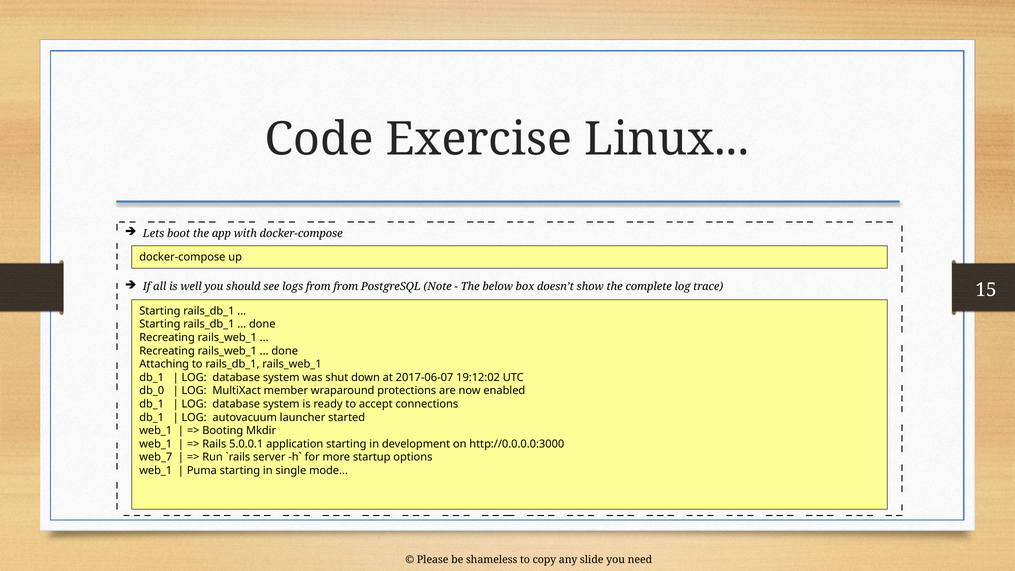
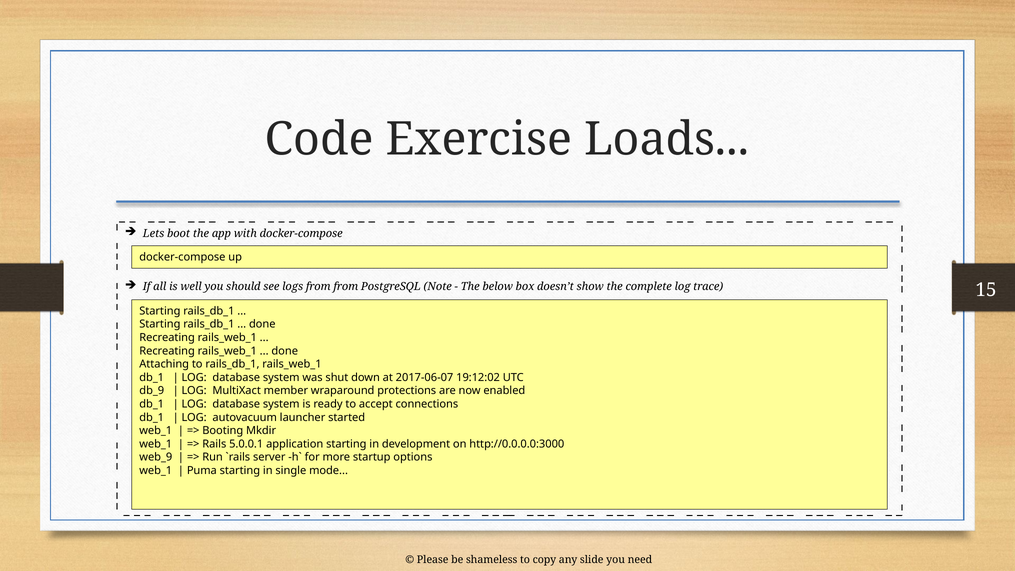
Linux: Linux -> Loads (667, 139)
db_0: db_0 -> db_9 (152, 391)
web_7: web_7 -> web_9 (156, 457)
